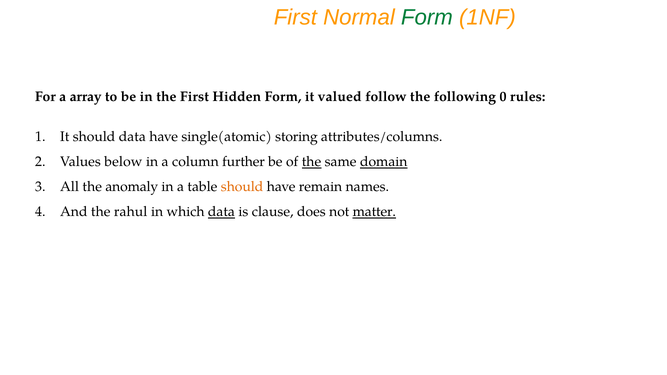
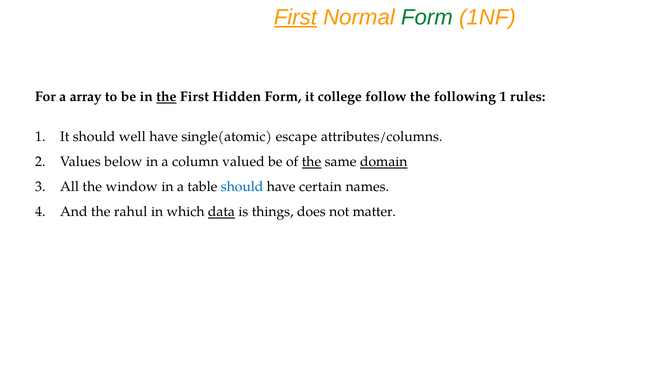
First underline: none -> present (295, 17)
the underline: none -> present (166, 97)
valued: valued -> college (340, 97)
following 0: 0 -> 1 (503, 97)
should data: data -> well (132, 137)
storing: storing -> escape (296, 137)
further: further -> valued (243, 162)
anomaly: anomaly -> window (132, 187)
should colour: orange -> blue (242, 187)
remain: remain -> certain (320, 187)
clause: clause -> things (273, 212)
matter underline: present -> none (374, 212)
